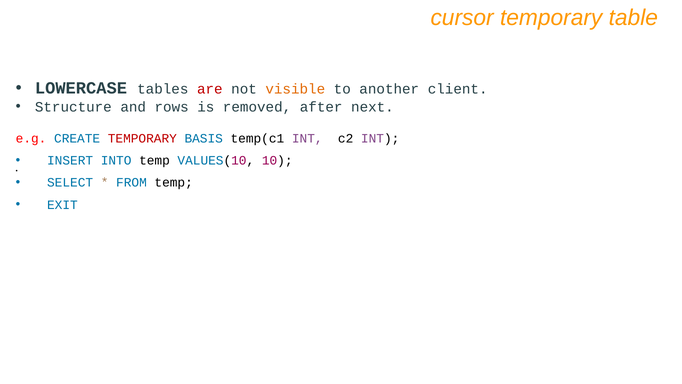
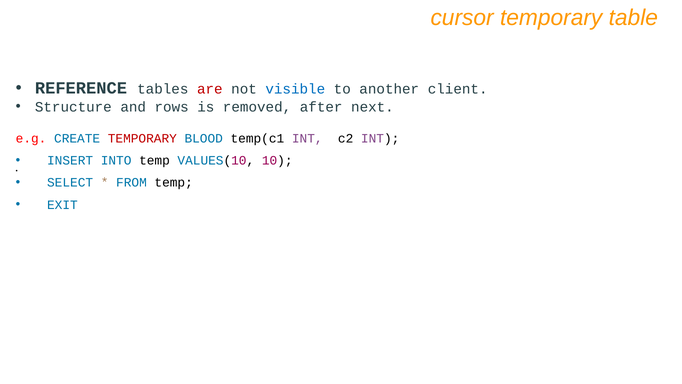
LOWERCASE: LOWERCASE -> REFERENCE (81, 88)
visible colour: orange -> blue (295, 89)
BASIS: BASIS -> BLOOD (204, 138)
